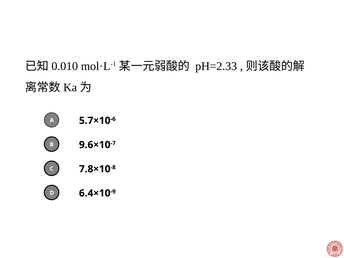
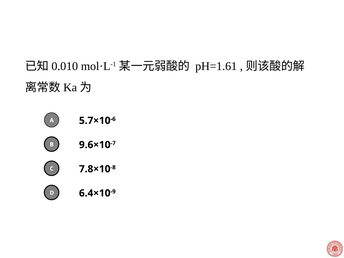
pH=2.33: pH=2.33 -> pH=1.61 (216, 66)
